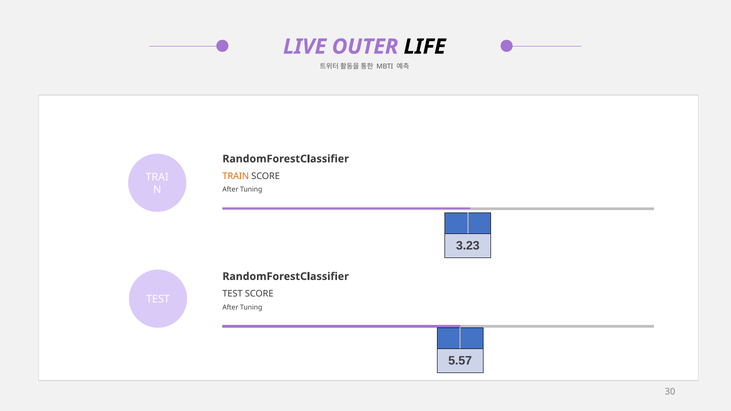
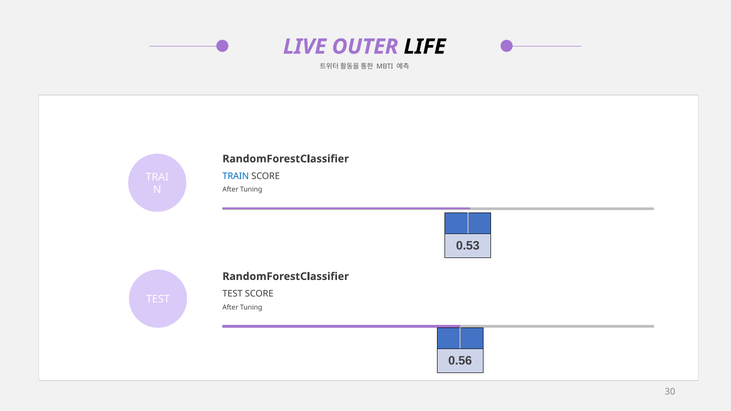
TRAIN colour: orange -> blue (236, 176)
3.23: 3.23 -> 0.53 (468, 246)
5.57: 5.57 -> 0.56 (460, 361)
